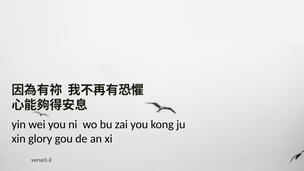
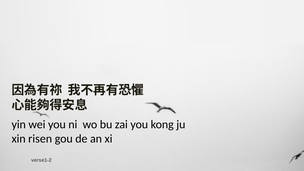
glory: glory -> risen (40, 139)
